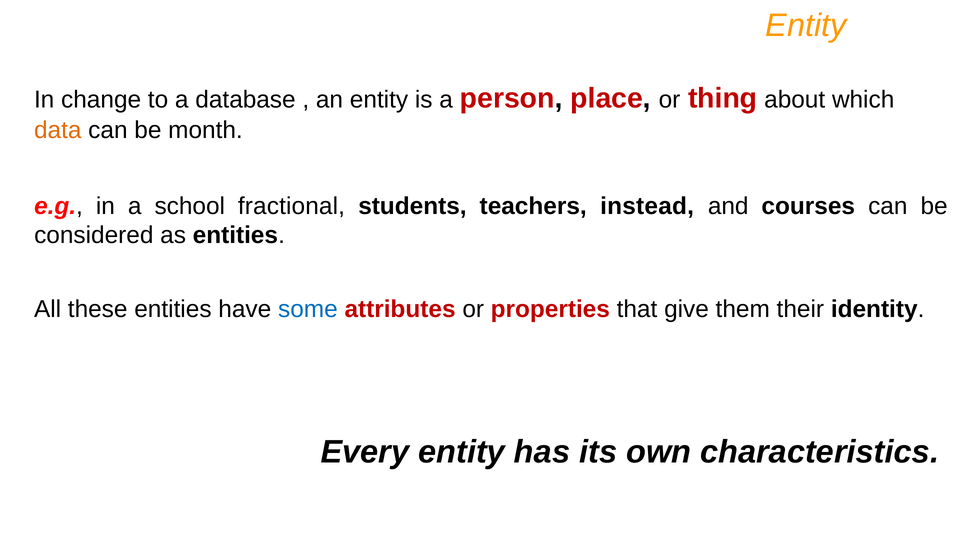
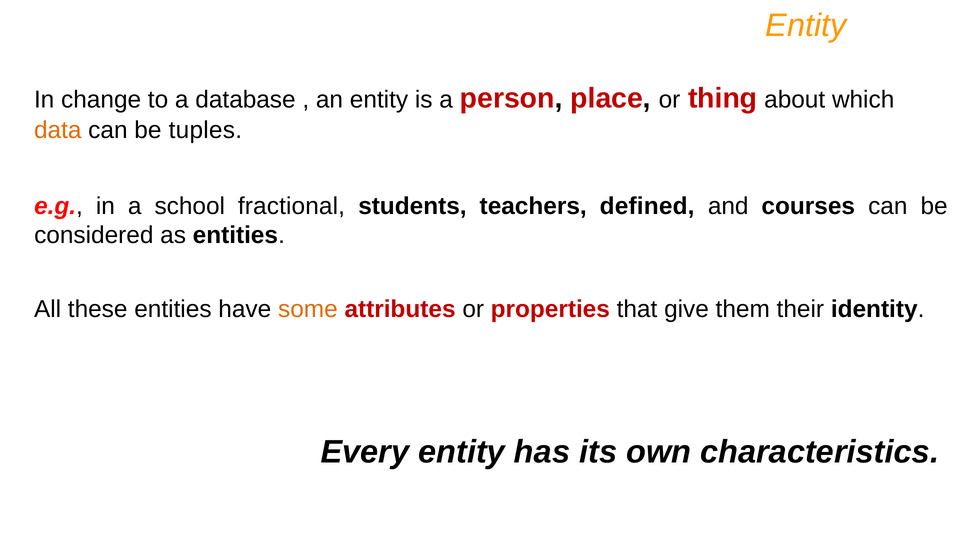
month: month -> tuples (205, 130)
instead: instead -> defined (647, 206)
some colour: blue -> orange (308, 309)
